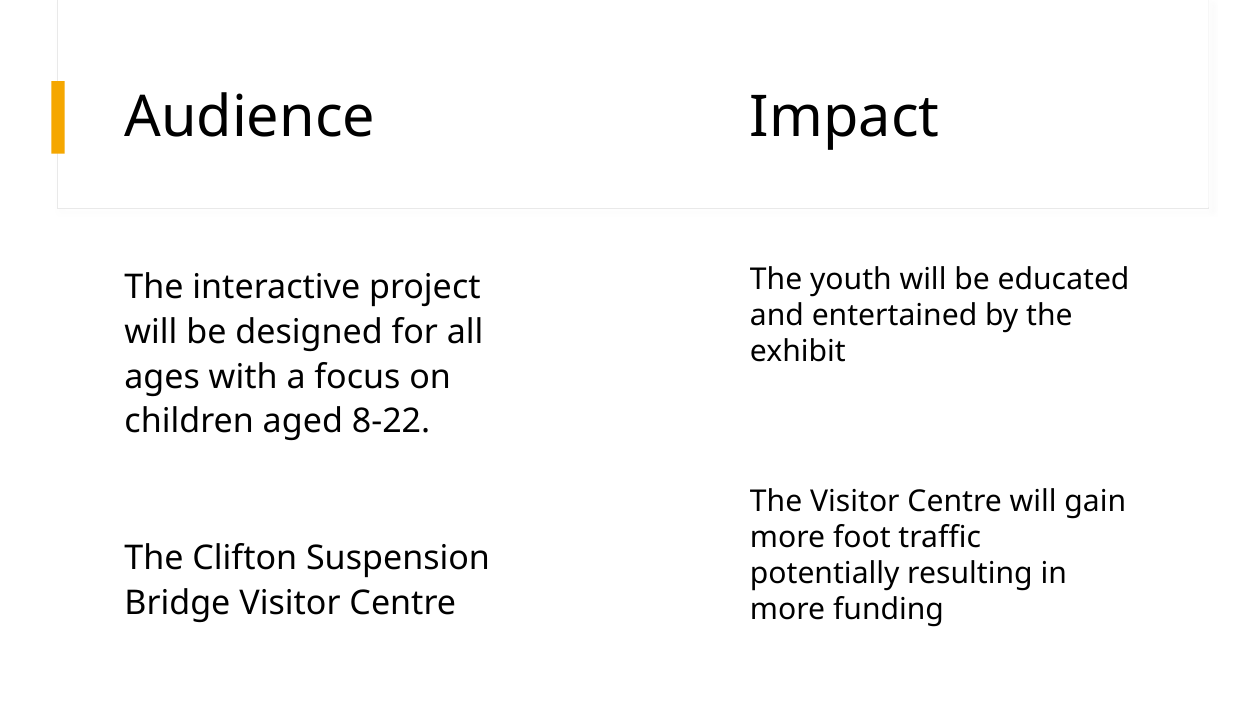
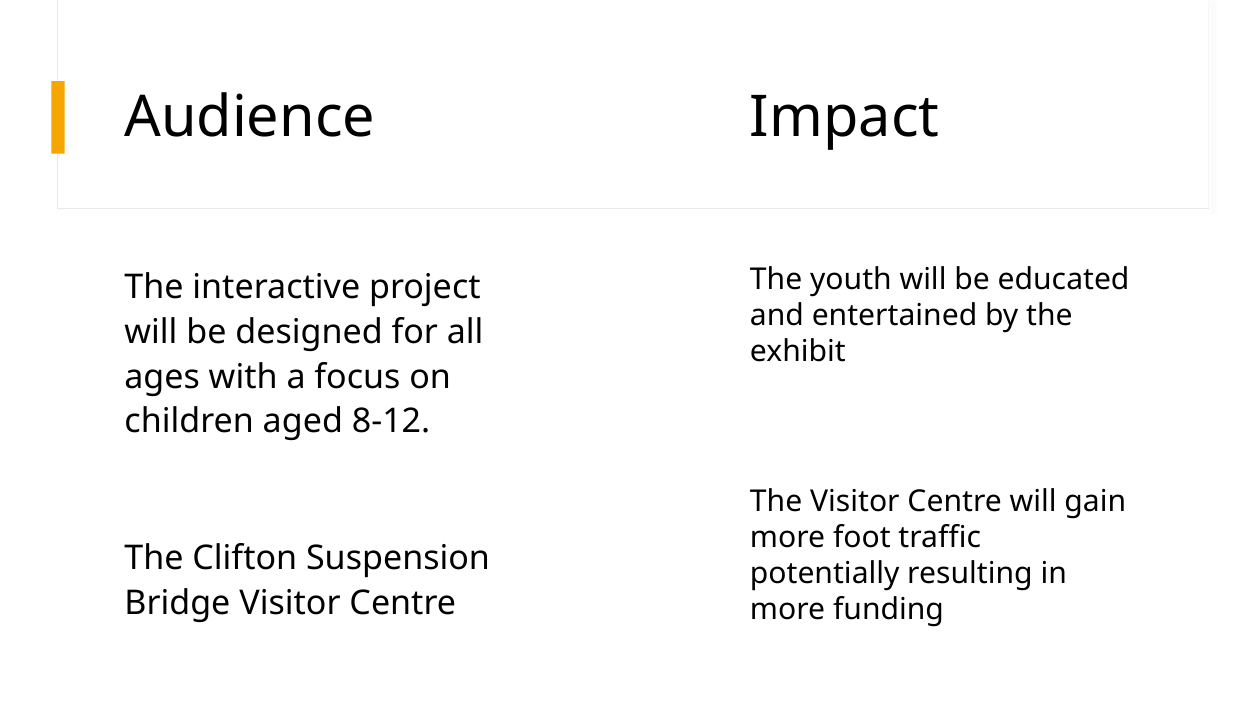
8-22: 8-22 -> 8-12 (391, 422)
